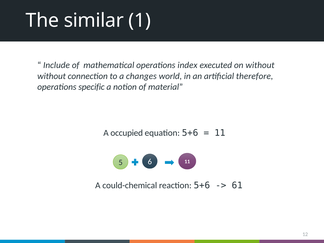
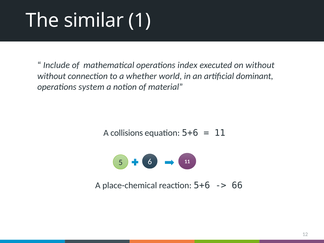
changes: changes -> whether (141, 76)
therefore: therefore -> dominant (255, 76)
specific: specific -> system (91, 87)
occupied: occupied -> collisions (127, 133)
could-chemical: could-chemical -> place-chemical (130, 185)
61: 61 -> 66 (237, 185)
